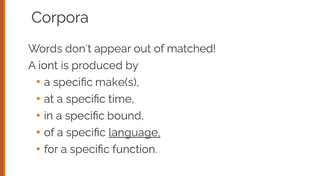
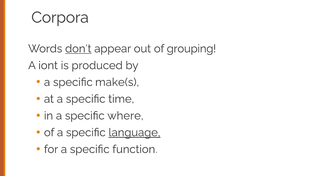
don't underline: none -> present (78, 49)
matched: matched -> grouping (191, 49)
bound: bound -> where (125, 116)
